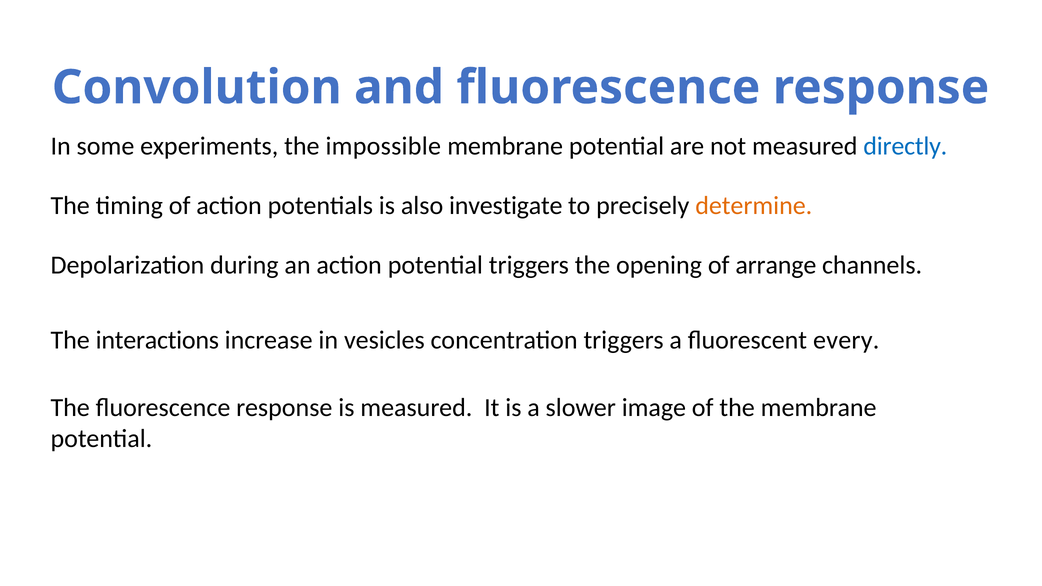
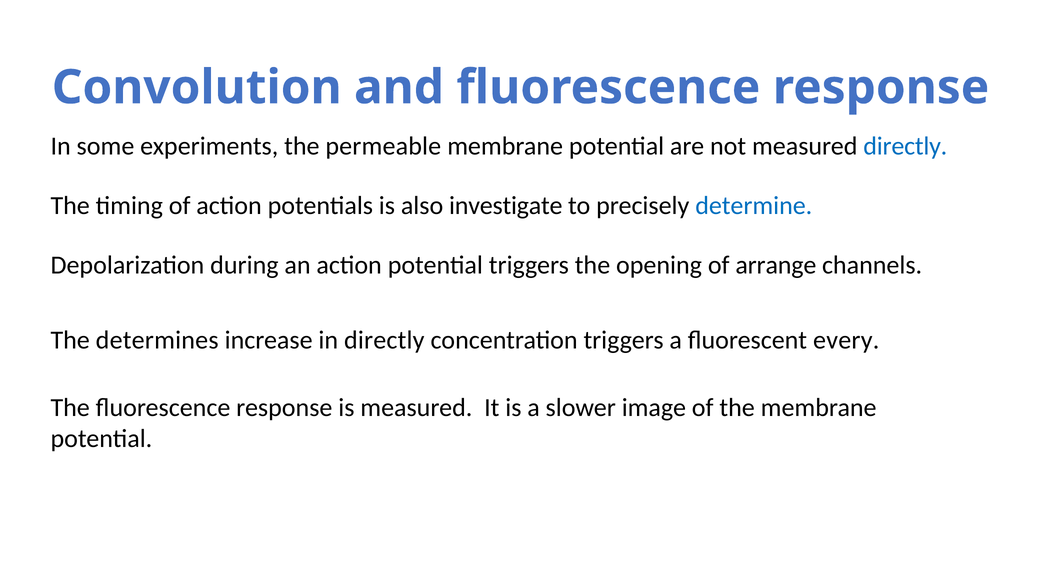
impossible: impossible -> permeable (383, 146)
determine colour: orange -> blue (754, 206)
interactions: interactions -> determines (157, 340)
in vesicles: vesicles -> directly (384, 340)
